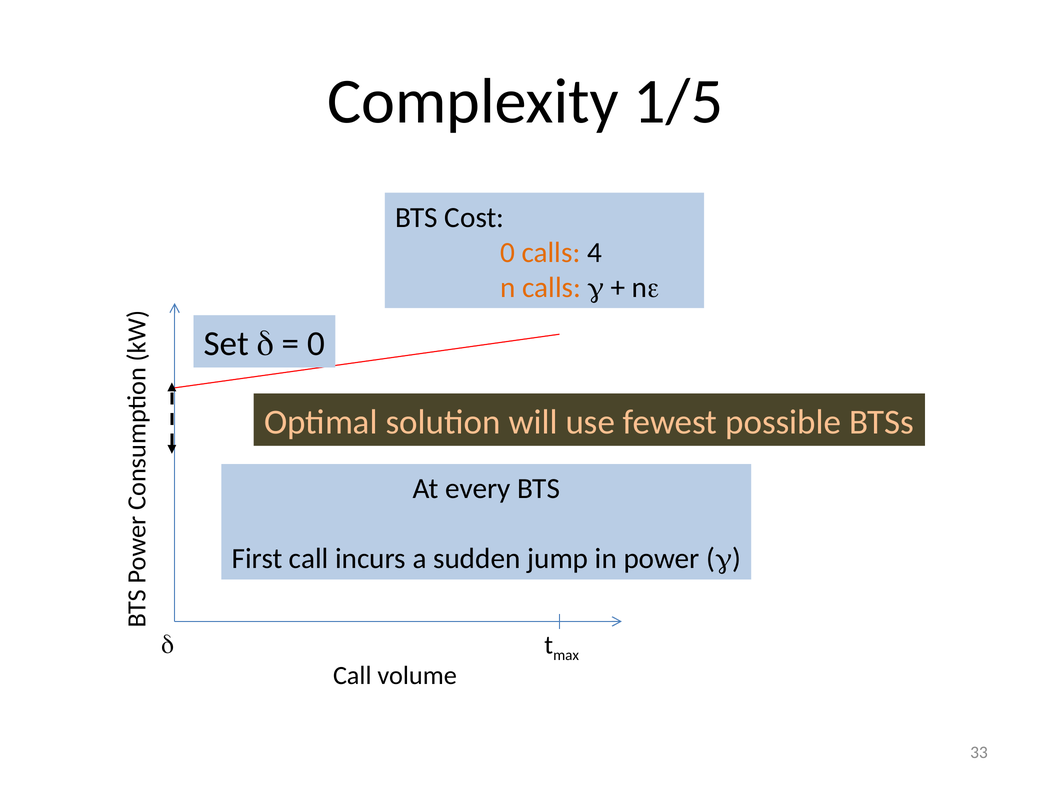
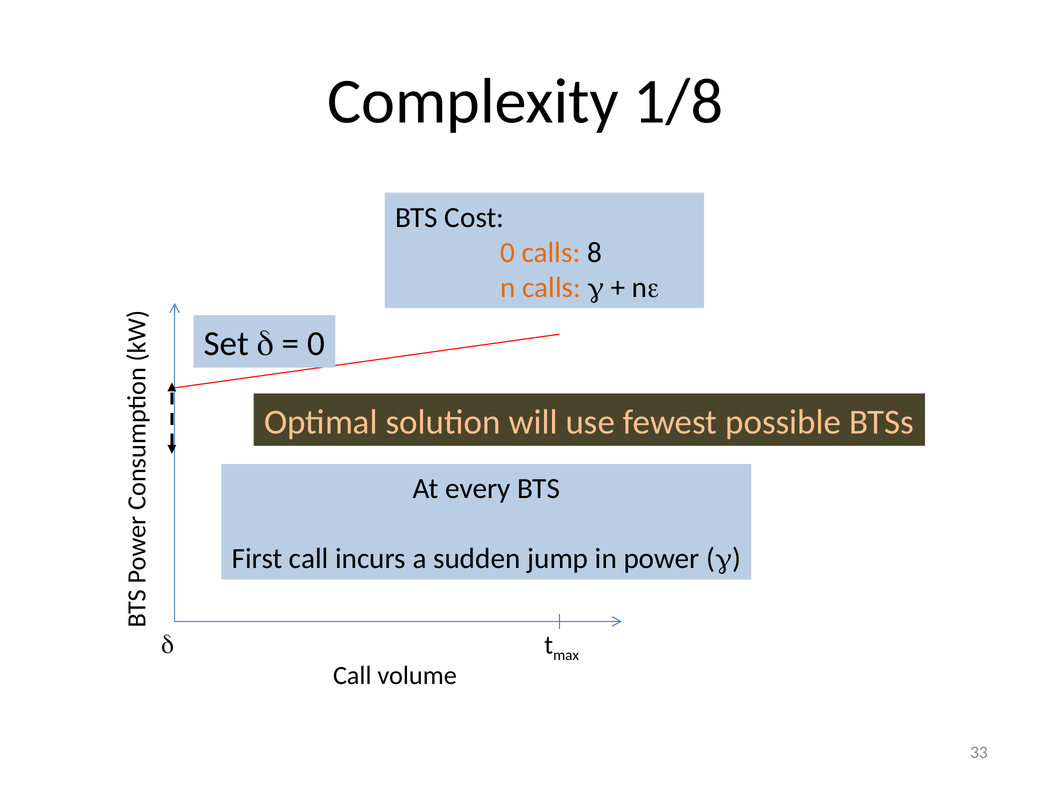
1/5: 1/5 -> 1/8 (678, 102)
4: 4 -> 8 (594, 252)
